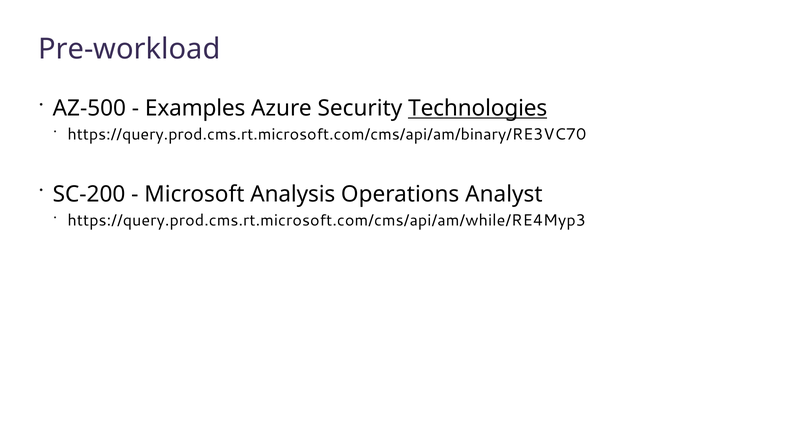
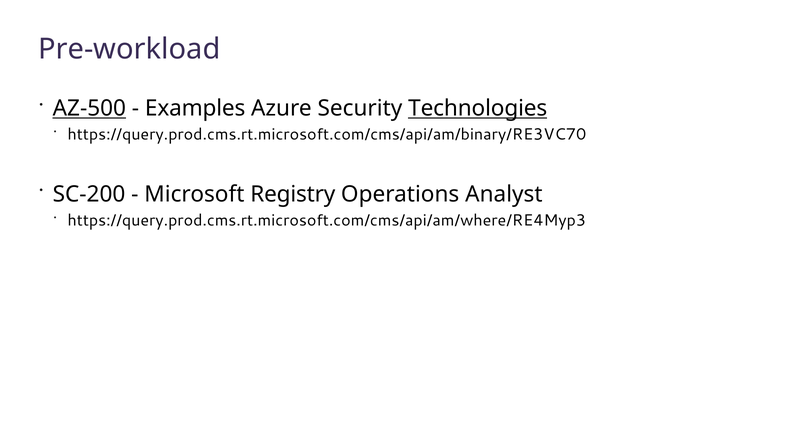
AZ-500 underline: none -> present (89, 108)
Analysis: Analysis -> Registry (293, 194)
https://query.prod.cms.rt.microsoft.com/cms/api/am/while/RE4Myp3: https://query.prod.cms.rt.microsoft.com/cms/api/am/while/RE4Myp3 -> https://query.prod.cms.rt.microsoft.com/cms/api/am/where/RE4Myp3 (327, 220)
